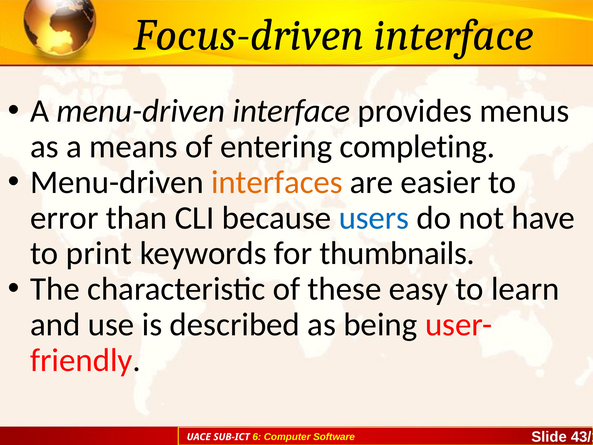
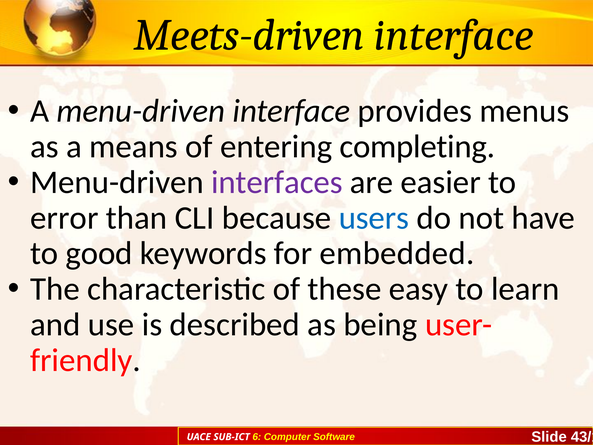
Focus-driven: Focus-driven -> Meets-driven (249, 35)
interfaces colour: orange -> purple (277, 182)
print: print -> good (99, 253)
thumbnails: thumbnails -> embedded (397, 253)
